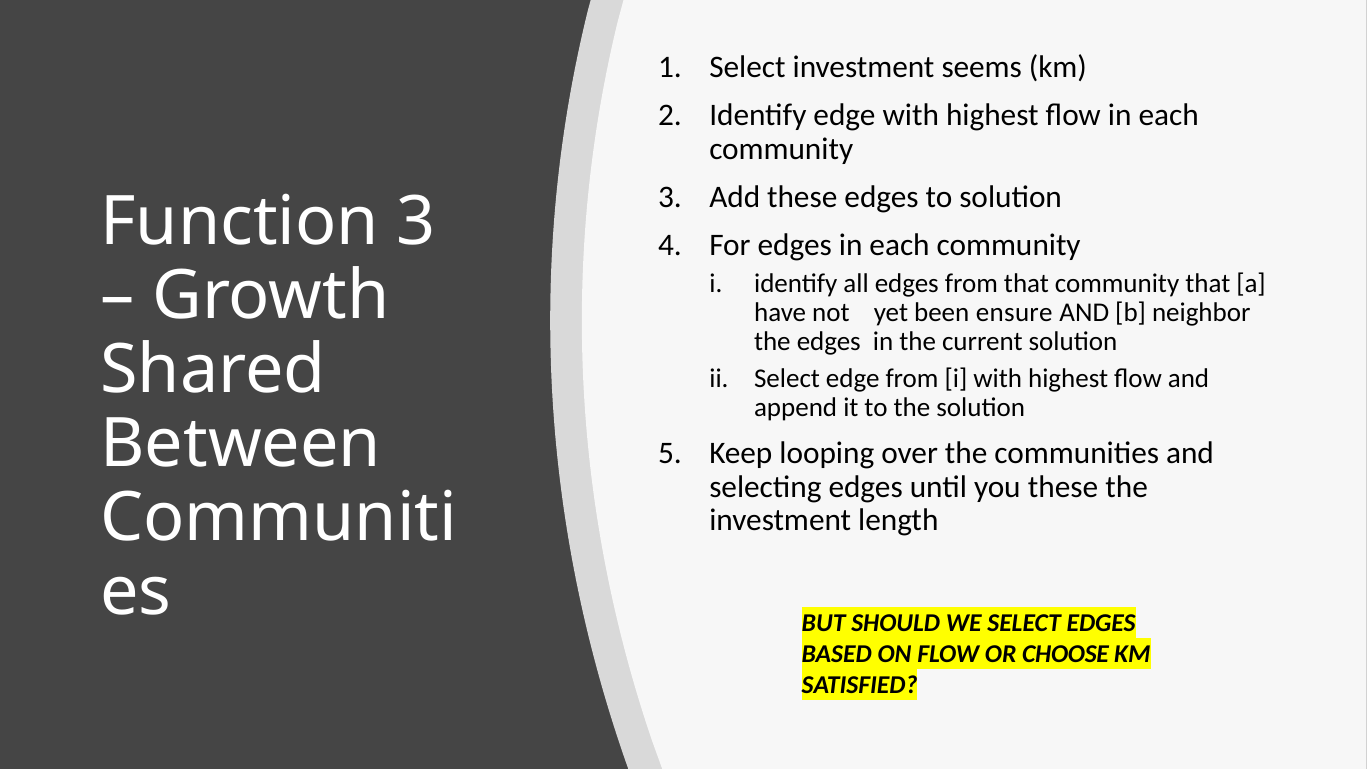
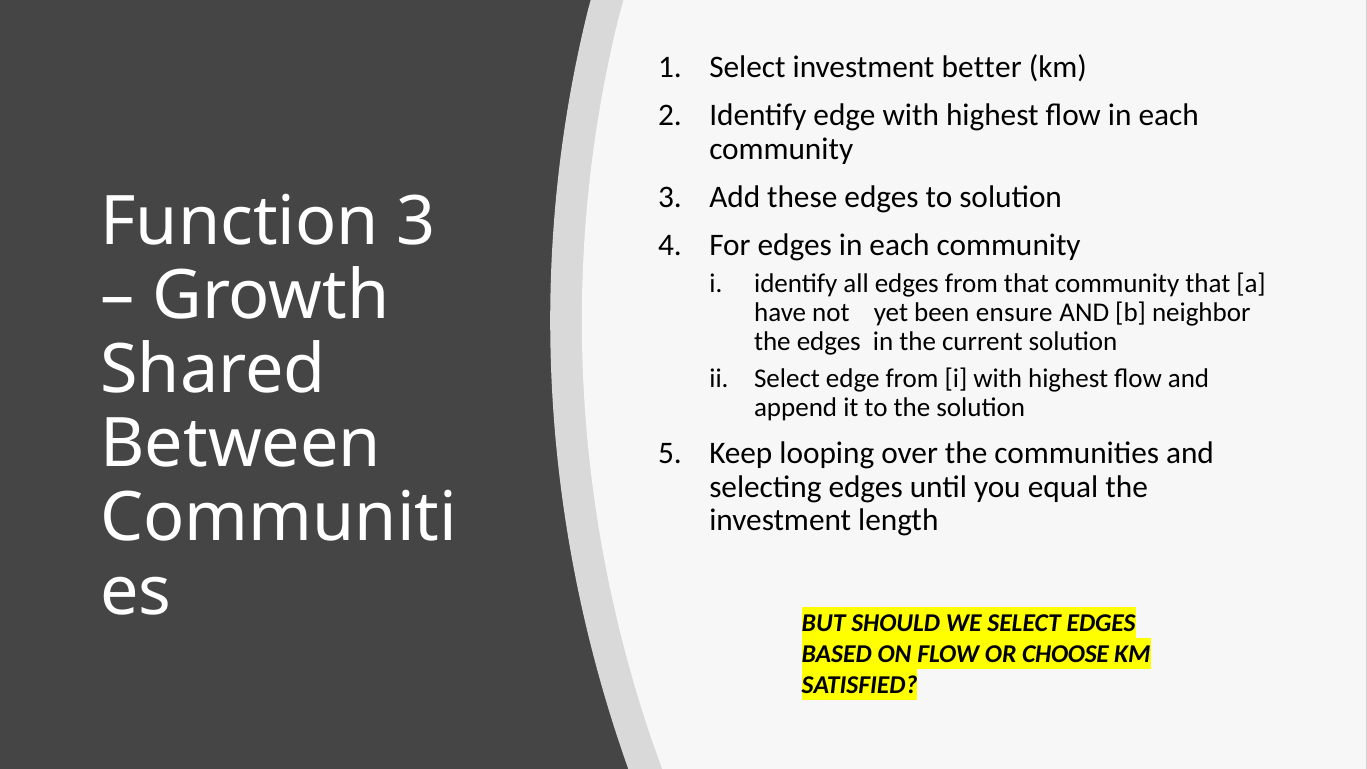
seems: seems -> better (982, 67)
you these: these -> equal (1063, 487)
